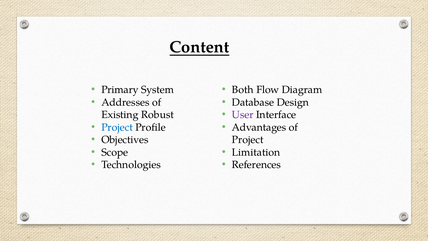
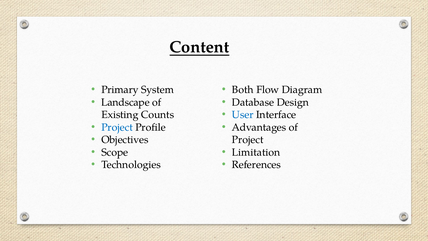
Addresses: Addresses -> Landscape (125, 102)
User colour: purple -> blue (243, 115)
Robust: Robust -> Counts (158, 115)
